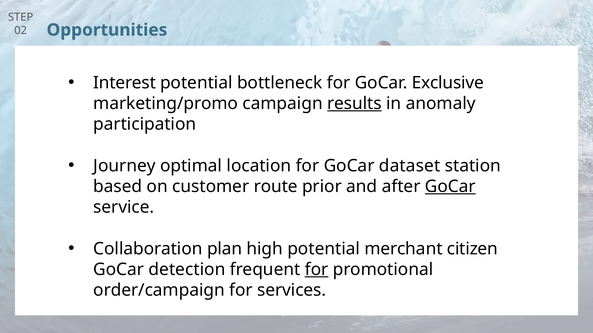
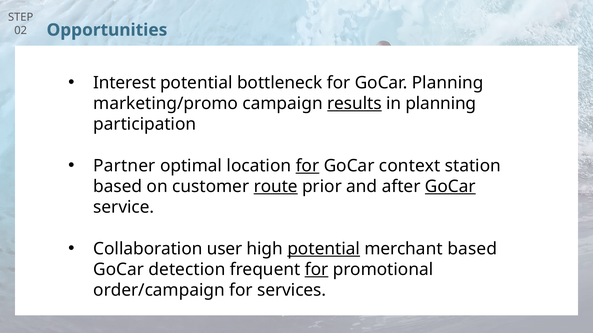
GoCar Exclusive: Exclusive -> Planning (448, 83)
in anomaly: anomaly -> planning (441, 104)
Journey: Journey -> Partner (124, 166)
for underline: none -> present (307, 166)
dataset: dataset -> context (410, 166)
route underline: none -> present (276, 187)
plan: plan -> user (225, 249)
potential underline: none -> present (324, 249)
merchant citizen: citizen -> based (472, 249)
